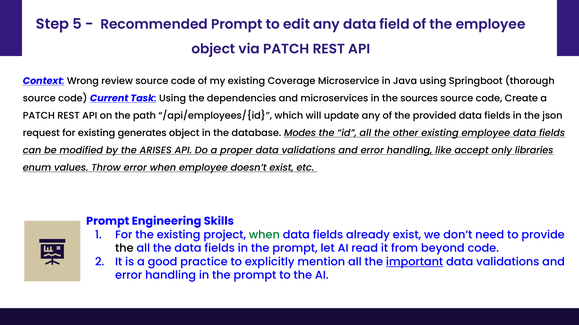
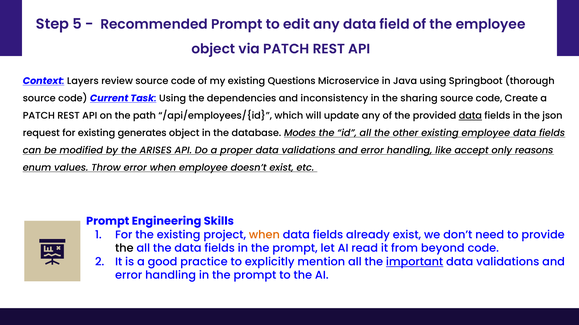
Wrong: Wrong -> Layers (83, 81)
Coverage: Coverage -> Questions (292, 81)
microservices: microservices -> inconsistency (334, 99)
sources: sources -> sharing (419, 99)
data underline: none -> present (470, 116)
libraries: libraries -> reasons (534, 151)
when colour: green -> orange (264, 235)
